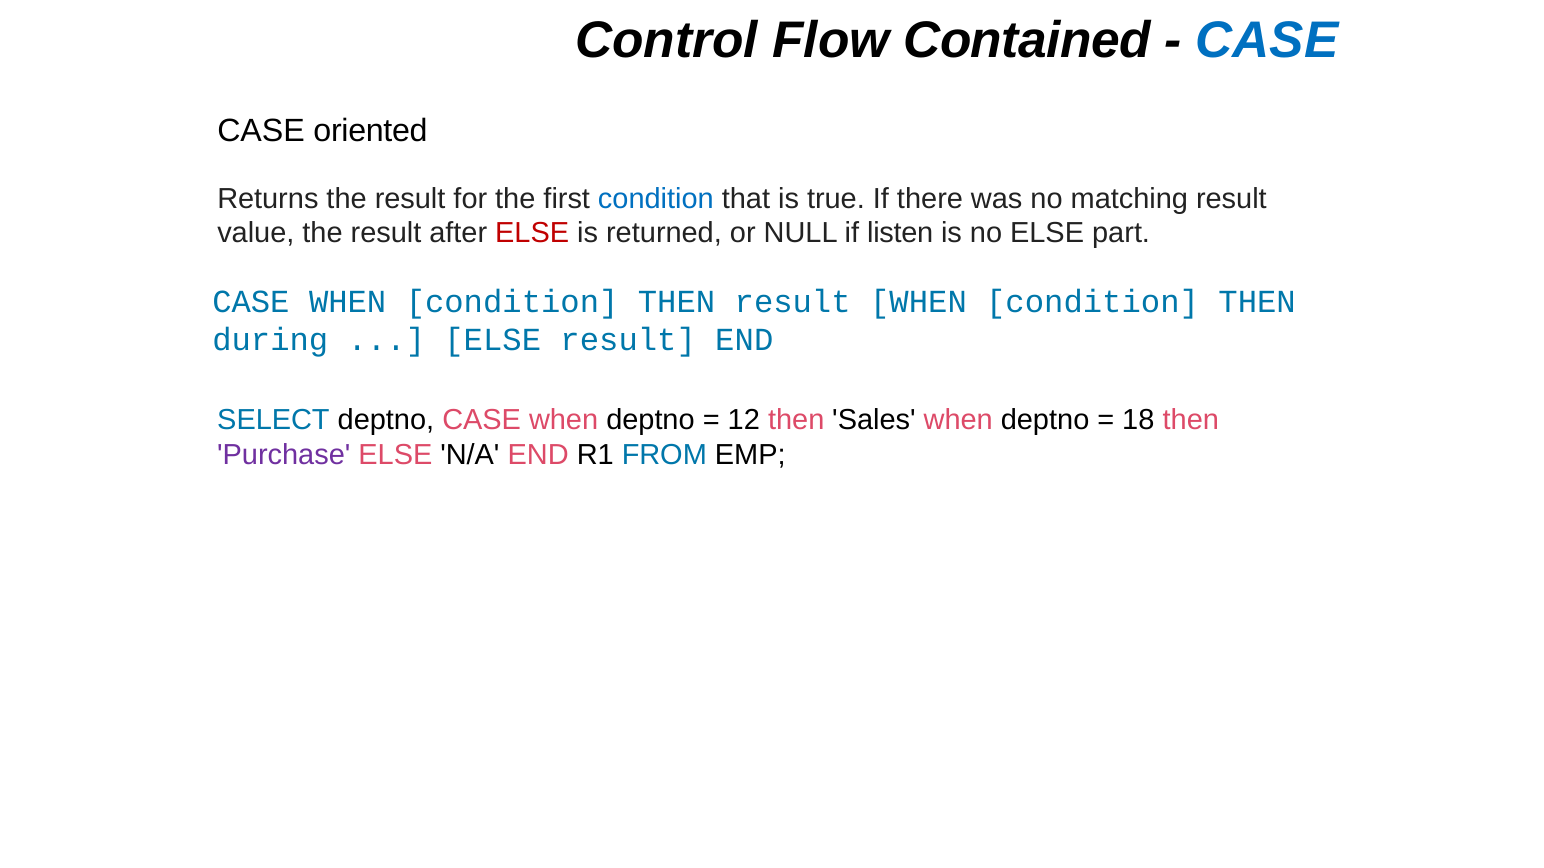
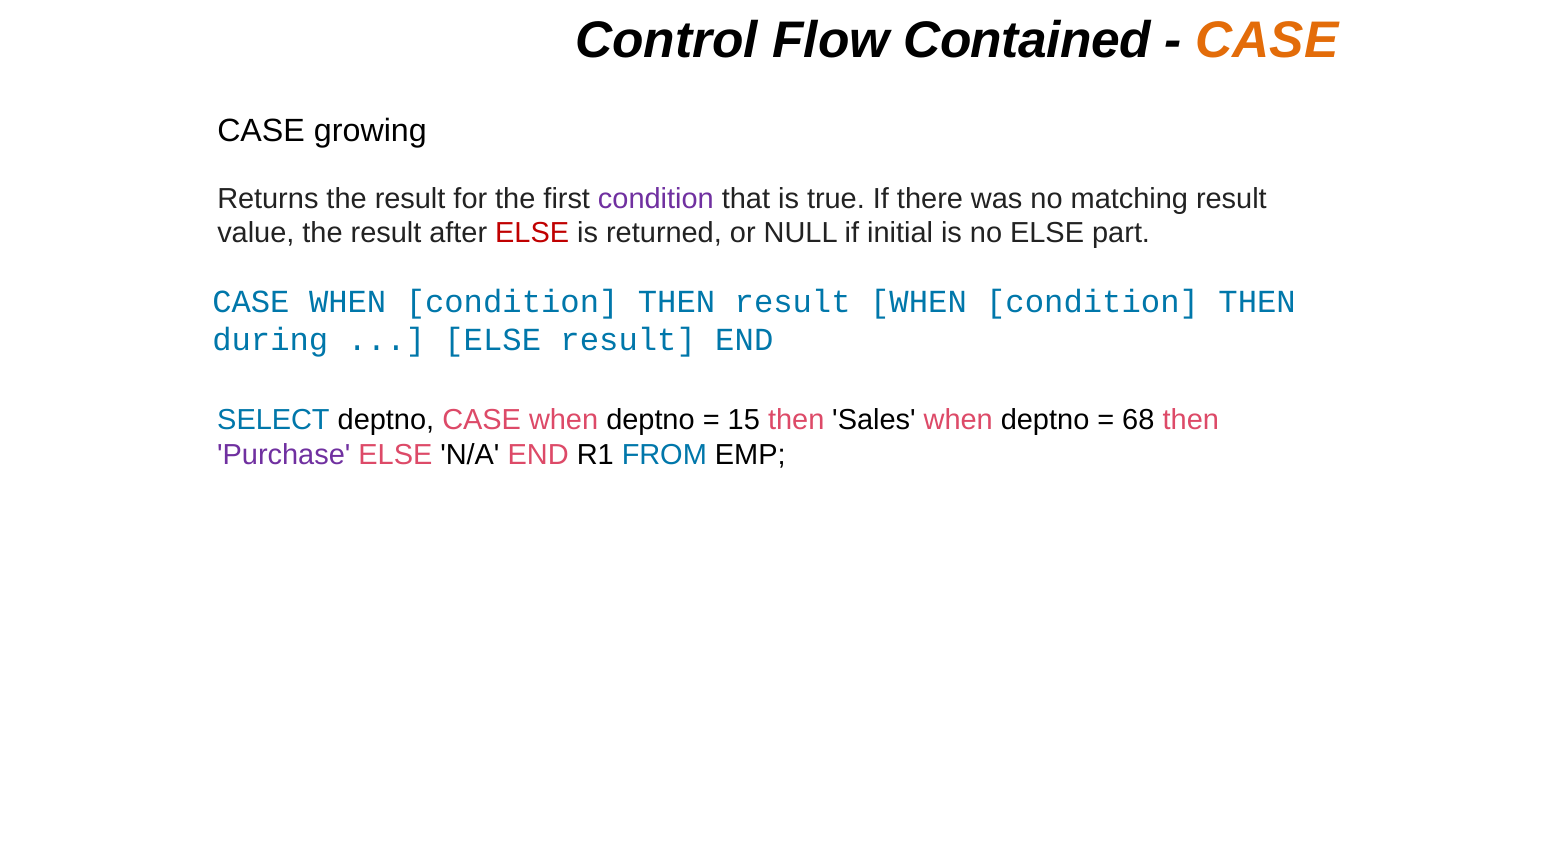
CASE colour: blue -> orange (1267, 40)
oriented: oriented -> growing (370, 131)
condition colour: blue -> purple (656, 199)
listen: listen -> initial (900, 234)
12: 12 -> 15 (744, 421)
18: 18 -> 68 (1138, 421)
